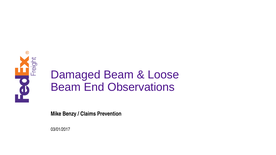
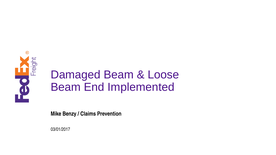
Observations: Observations -> Implemented (141, 87)
